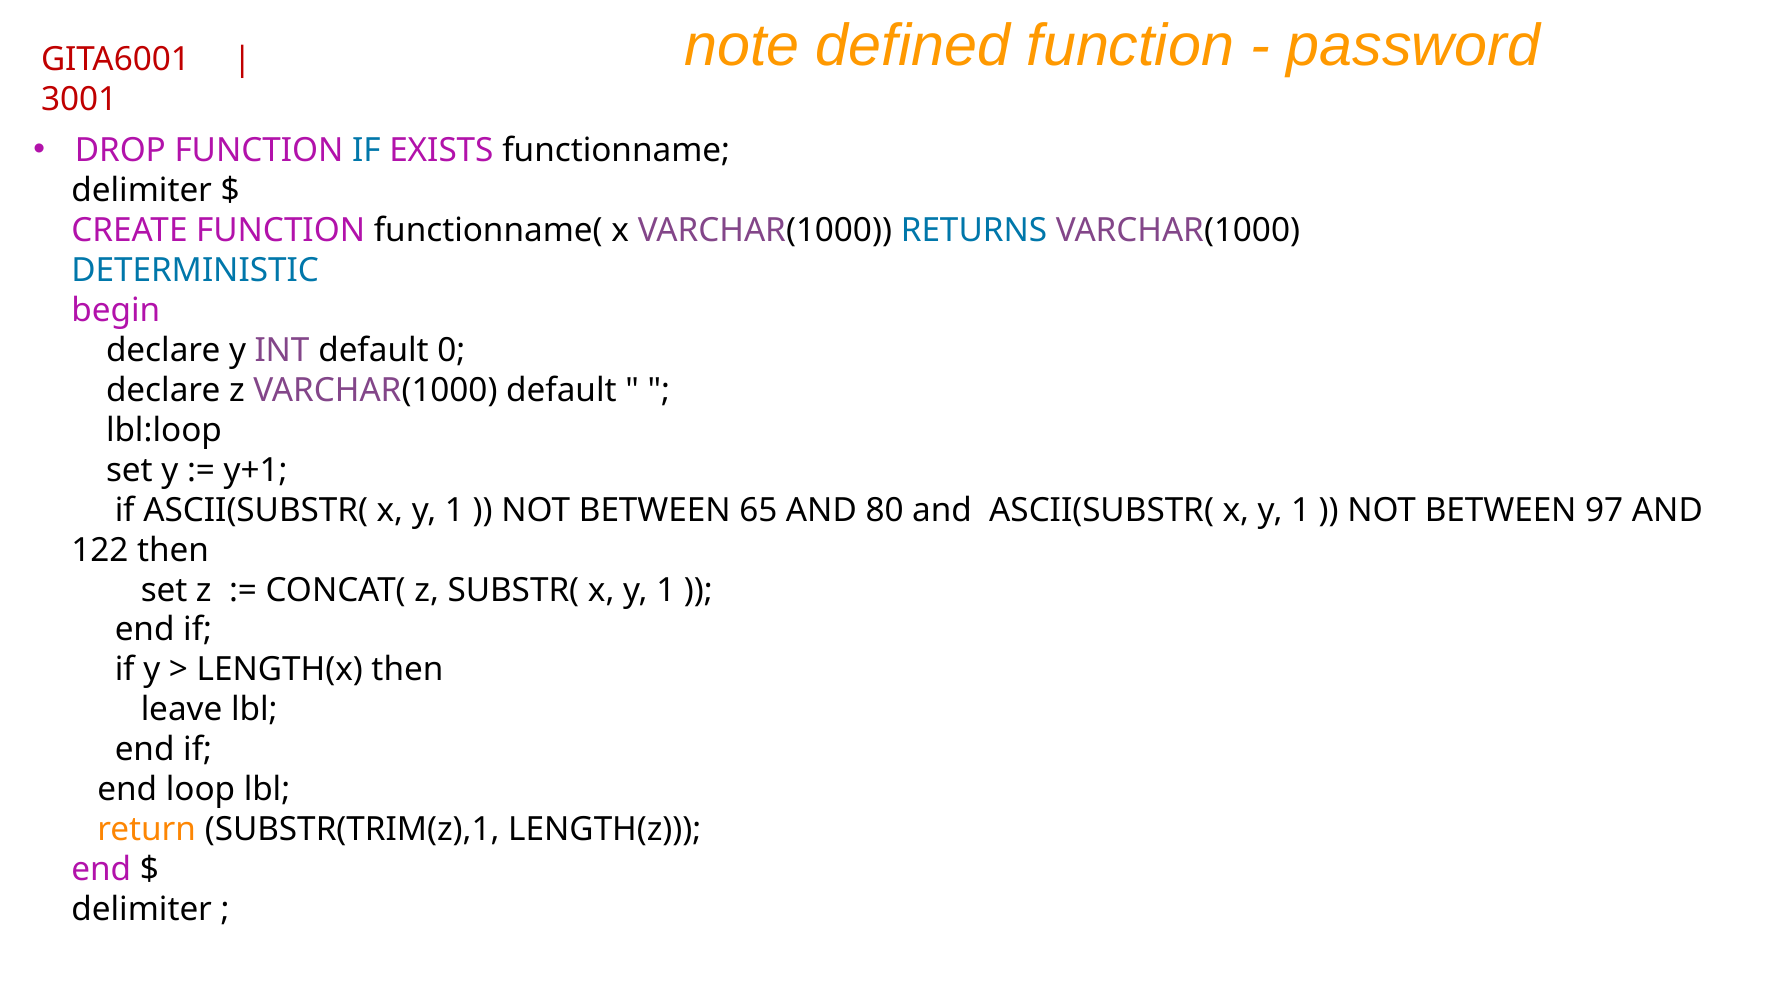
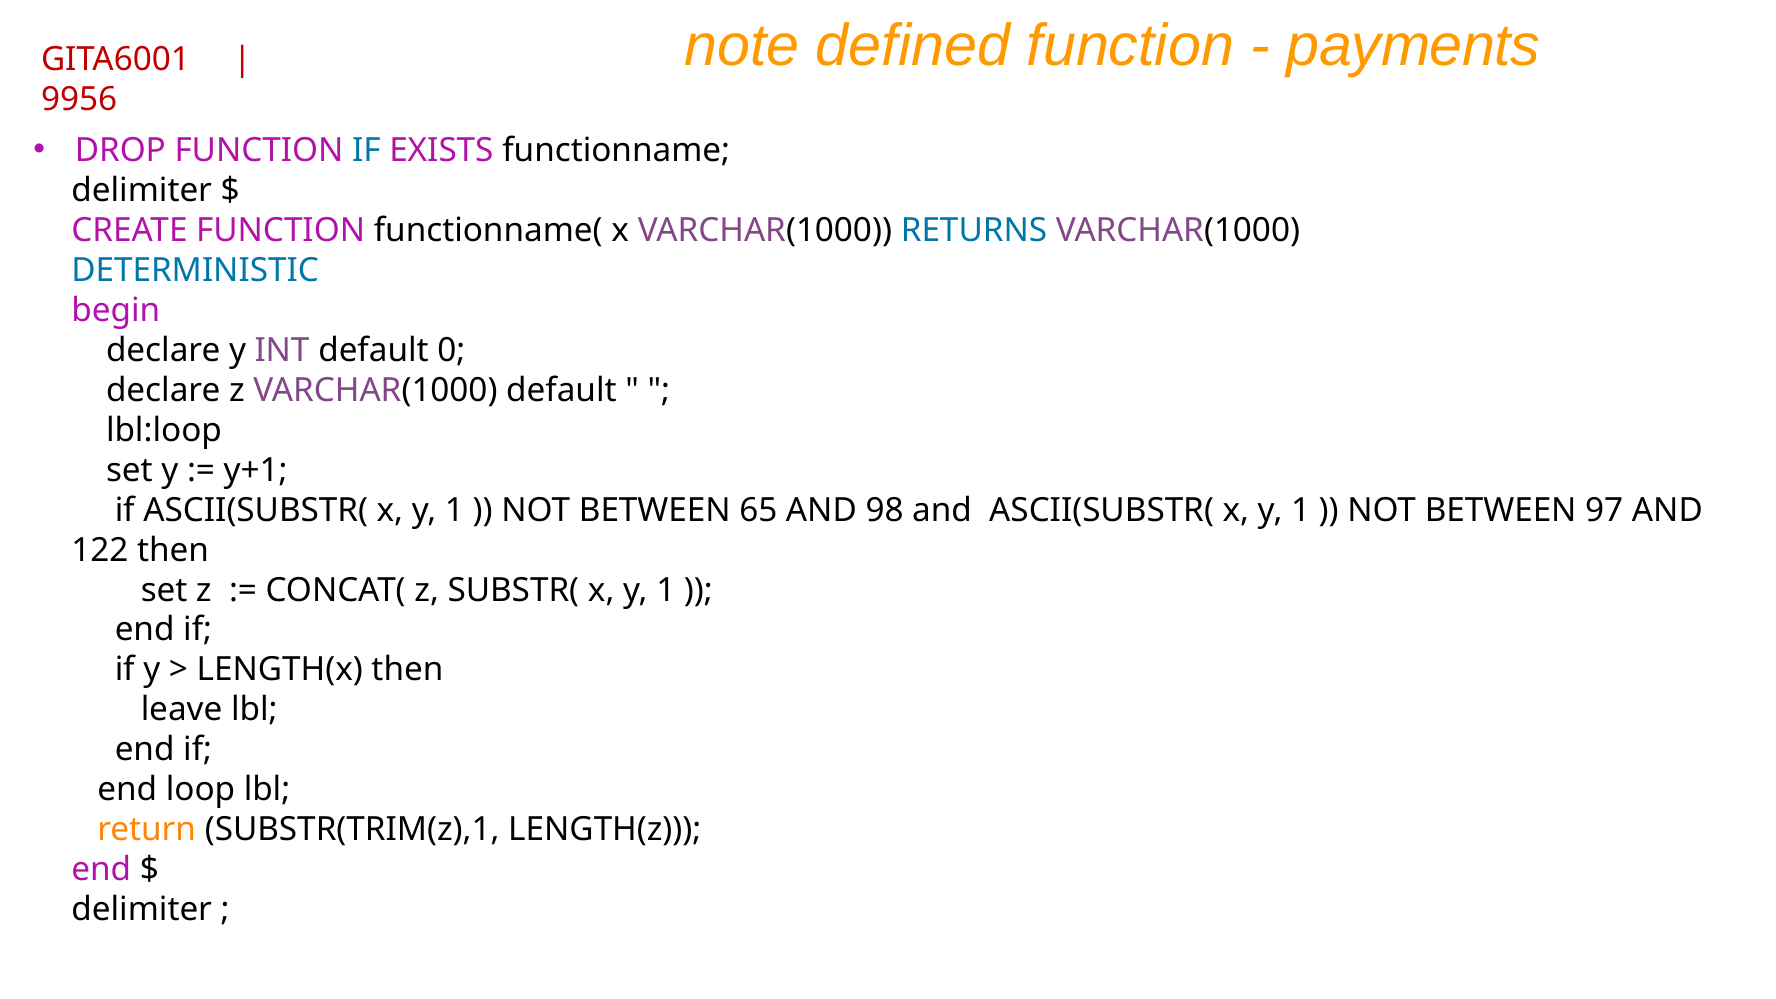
password: password -> payments (1414, 46)
3001: 3001 -> 9956 (79, 99)
80: 80 -> 98 (885, 510)
